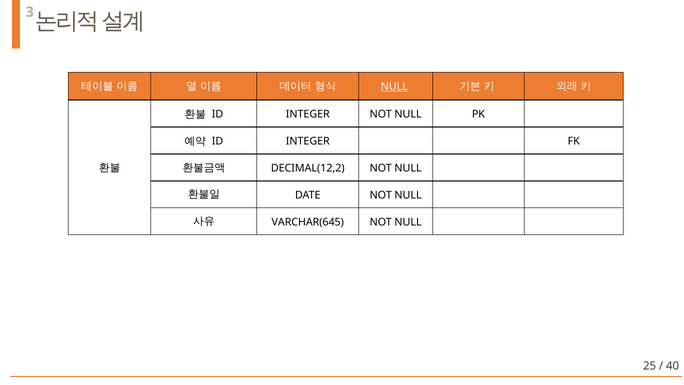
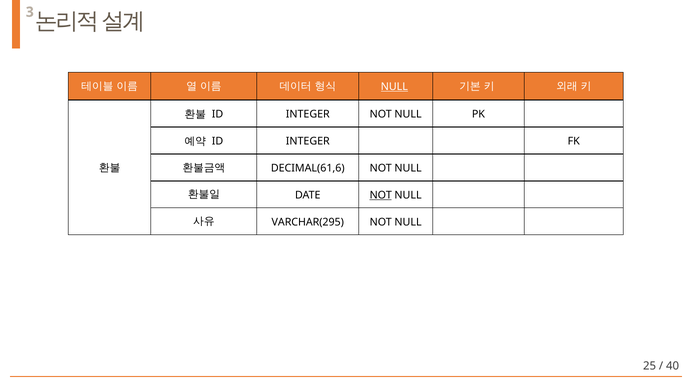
DECIMAL(12,2: DECIMAL(12,2 -> DECIMAL(61,6 (308, 168)
NOT underline: none -> present (381, 195)
VARCHAR(645: VARCHAR(645 -> VARCHAR(295 (308, 222)
